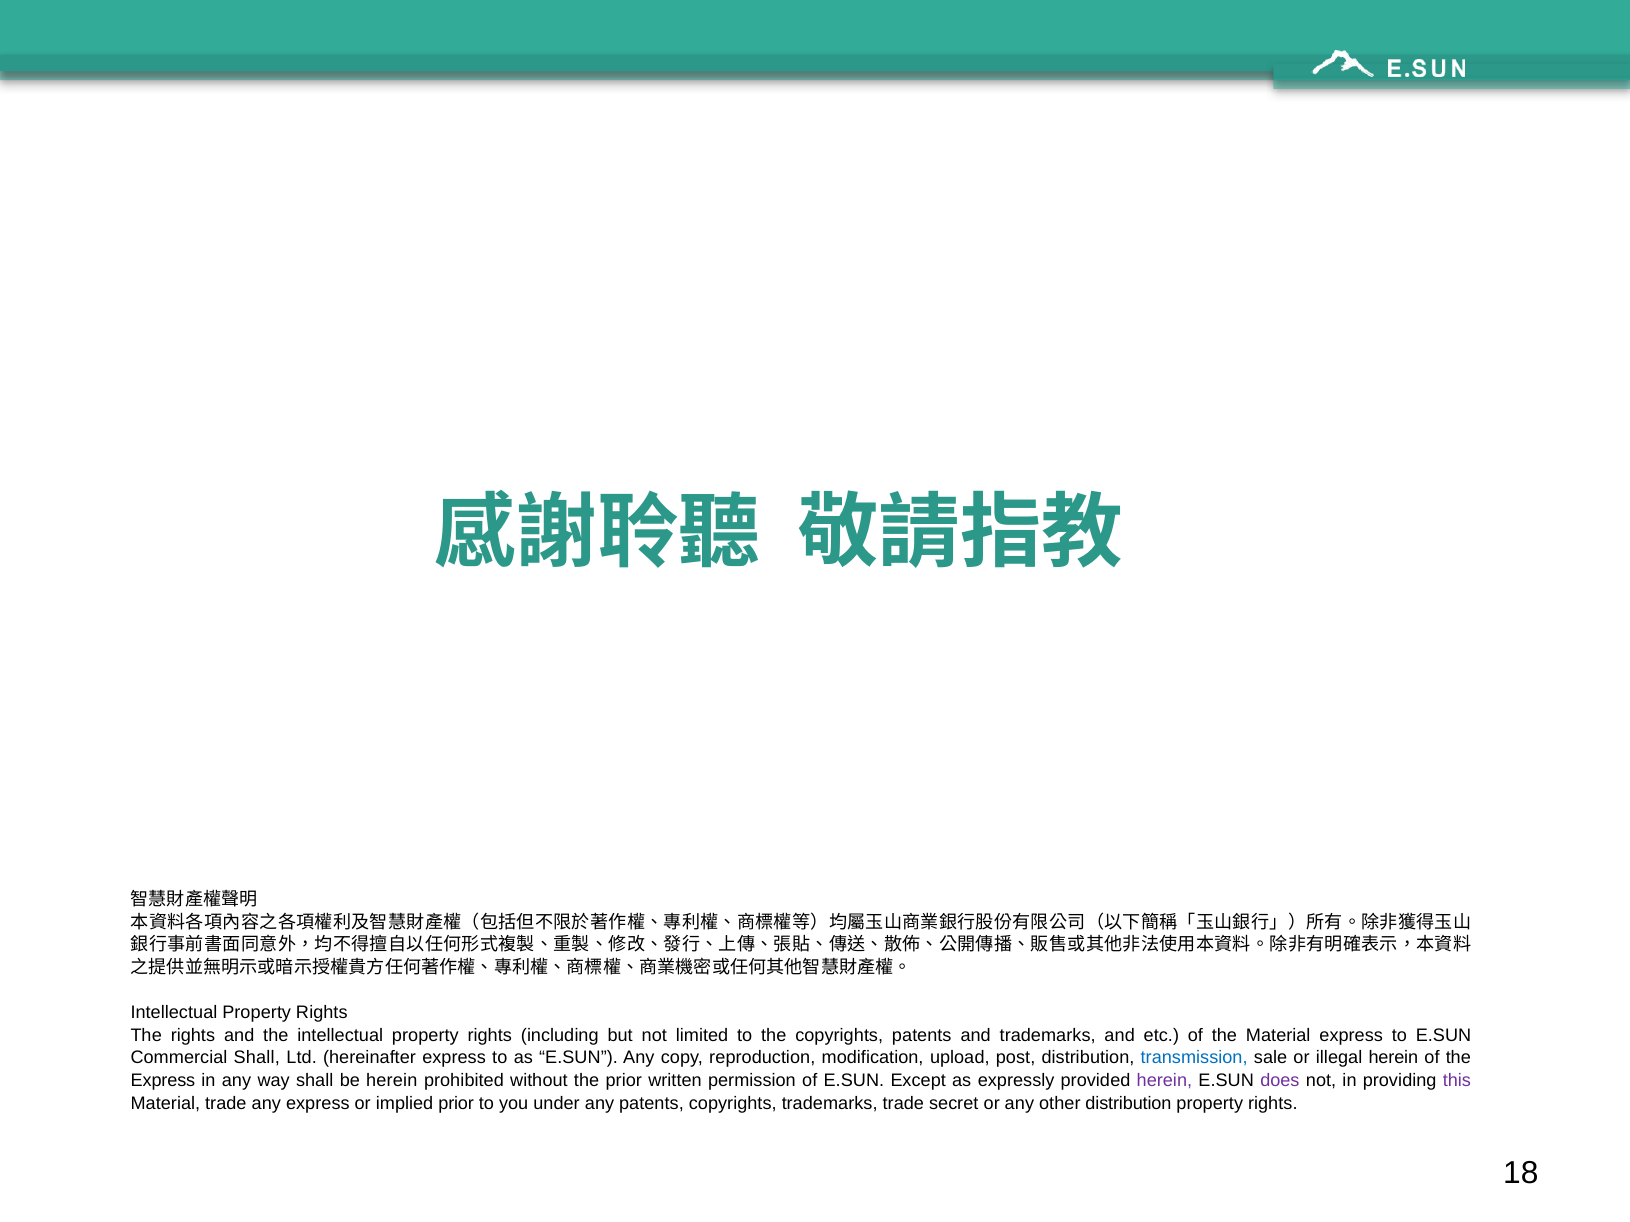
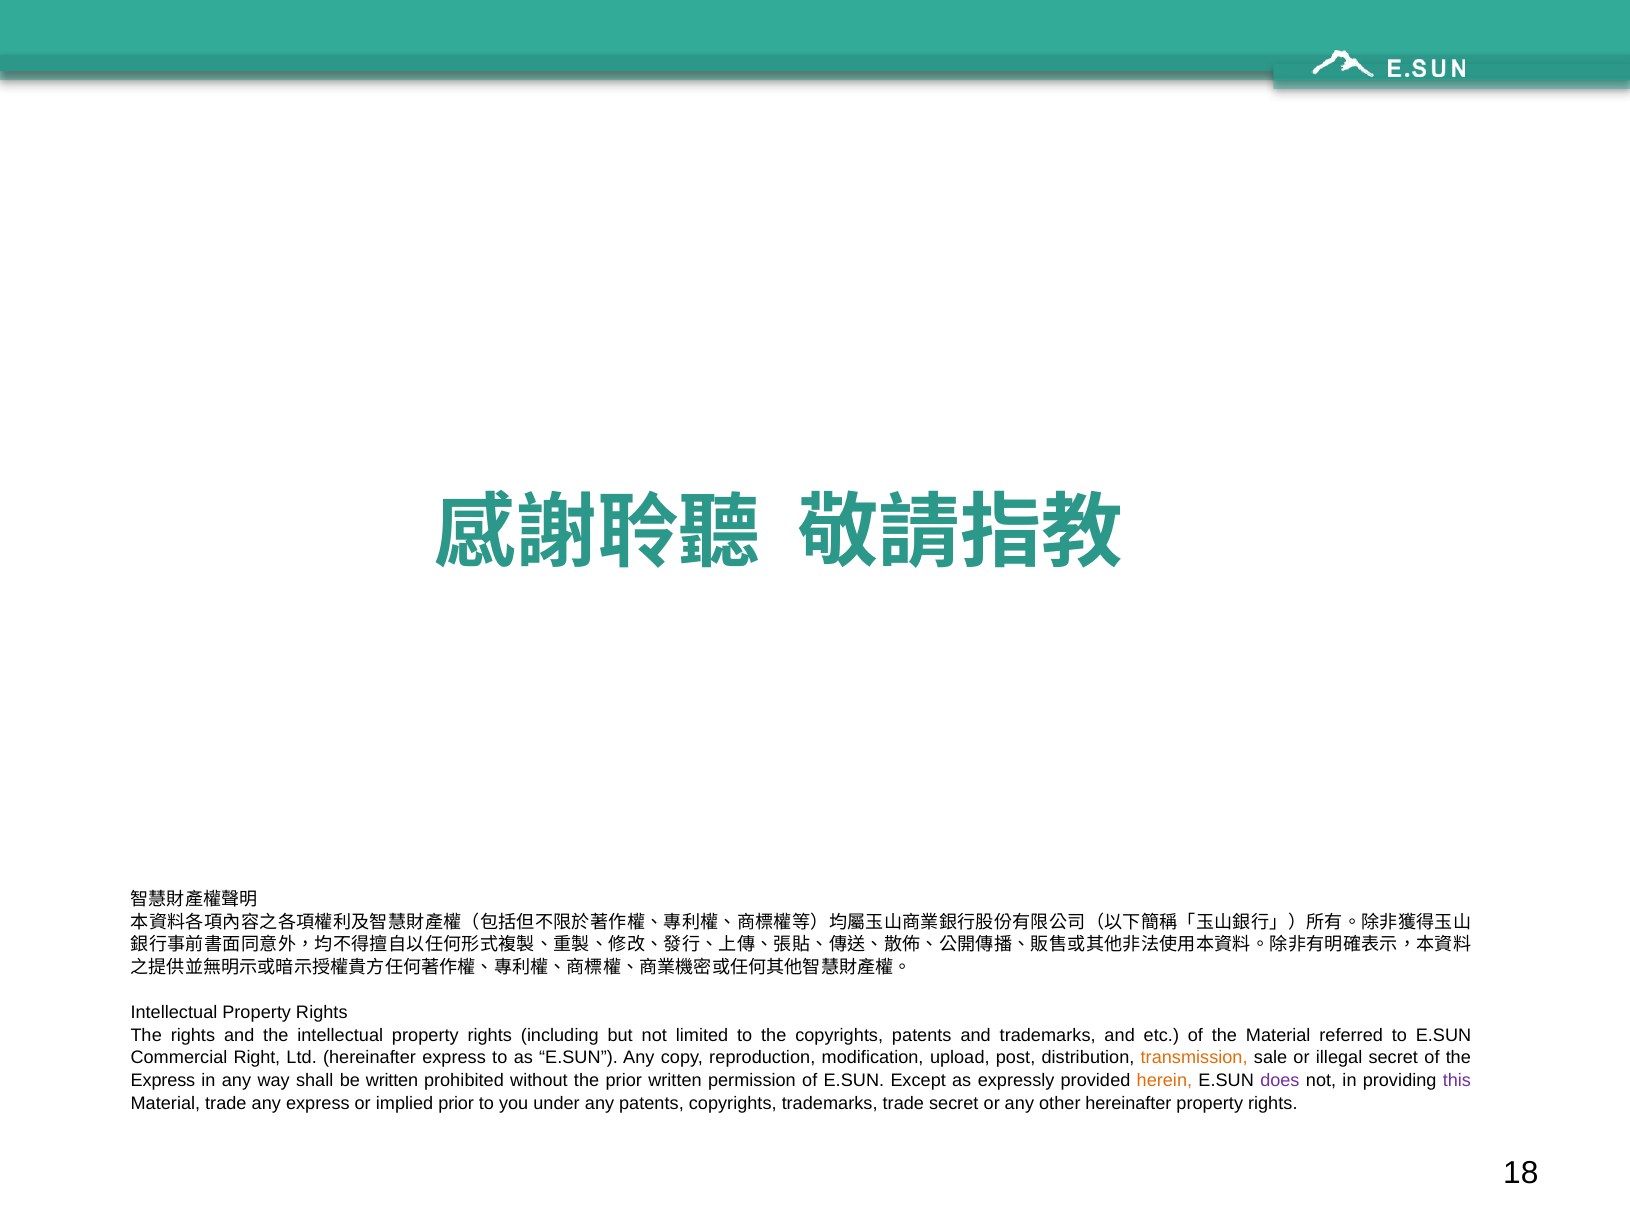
Material express: express -> referred (1351, 1036)
Commercial Shall: Shall -> Right (257, 1058)
transmission colour: blue -> orange (1194, 1058)
illegal herein: herein -> secret (1393, 1058)
be herein: herein -> written (392, 1081)
herein colour: purple -> orange (1164, 1081)
other distribution: distribution -> hereinafter (1128, 1104)
